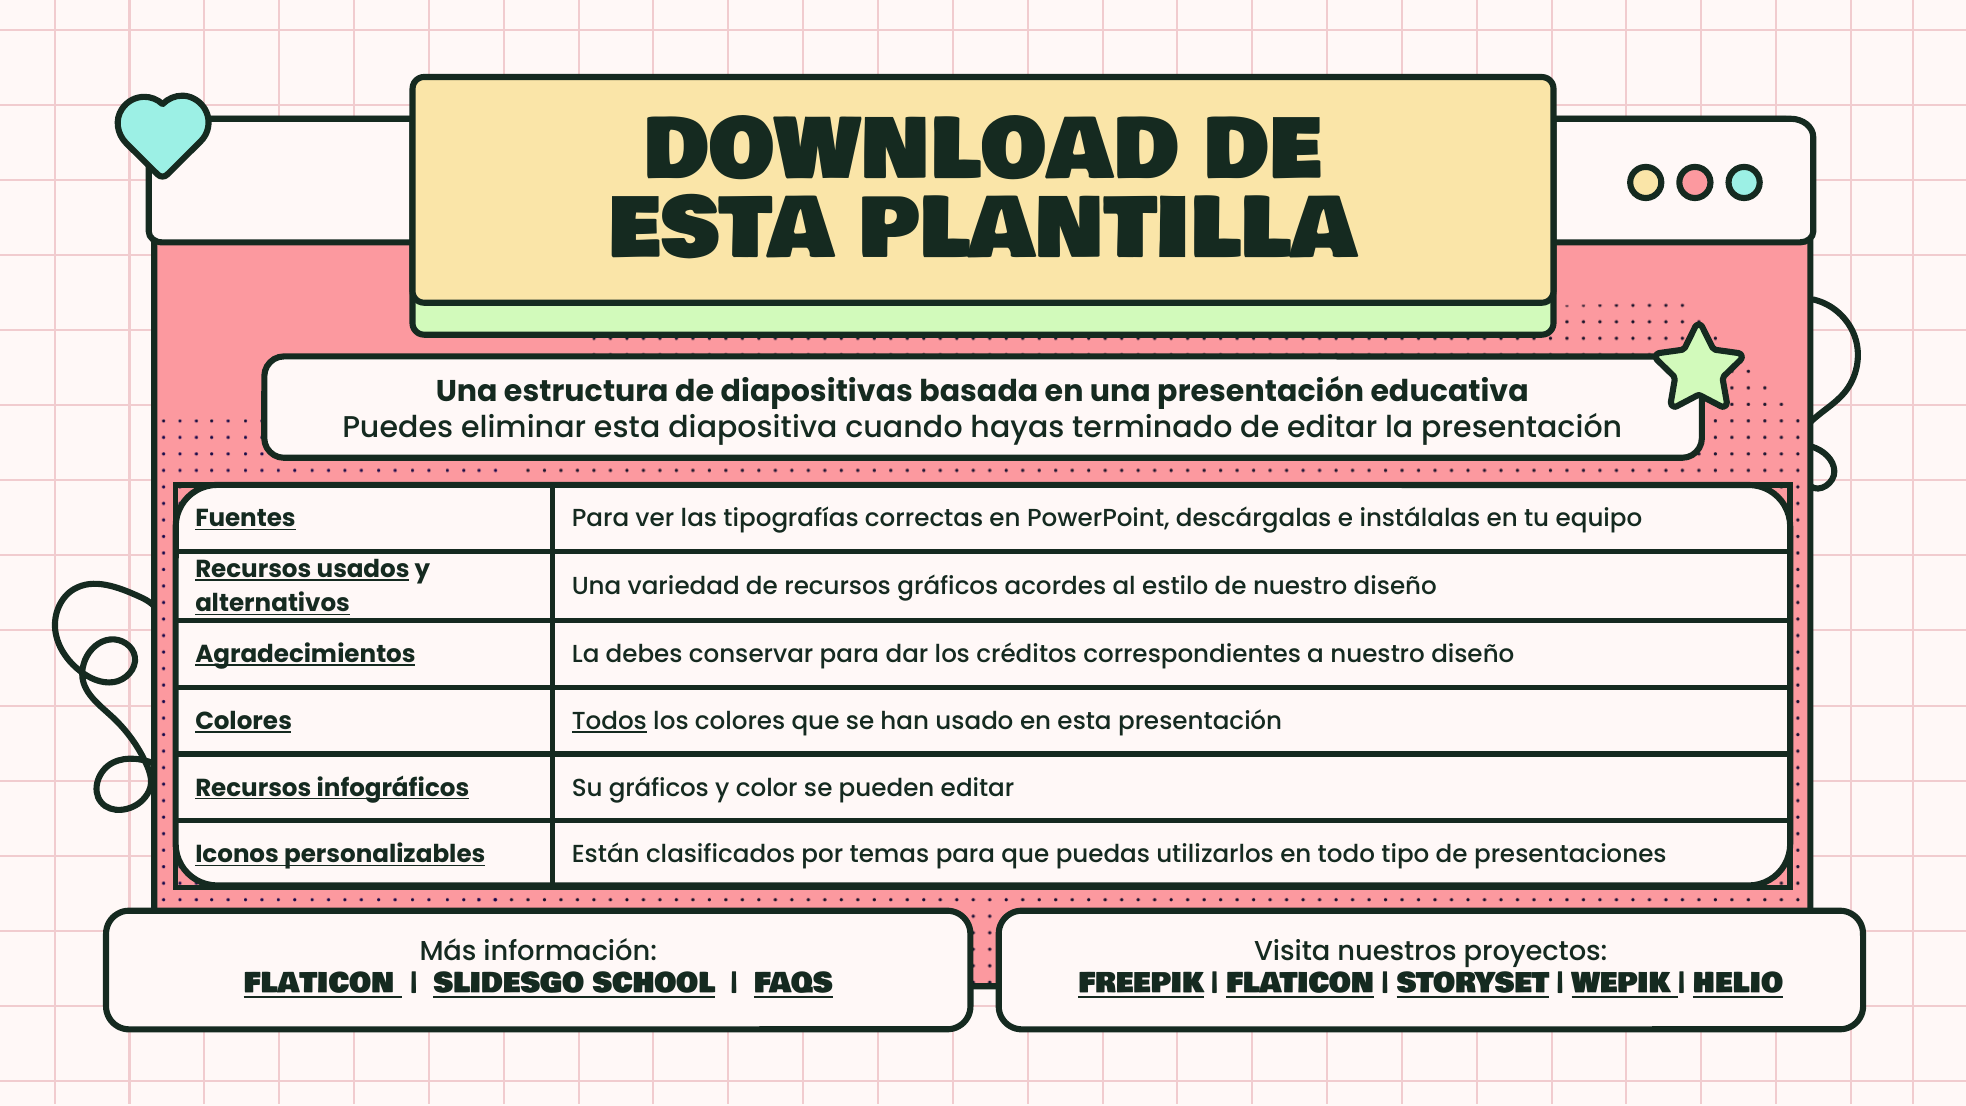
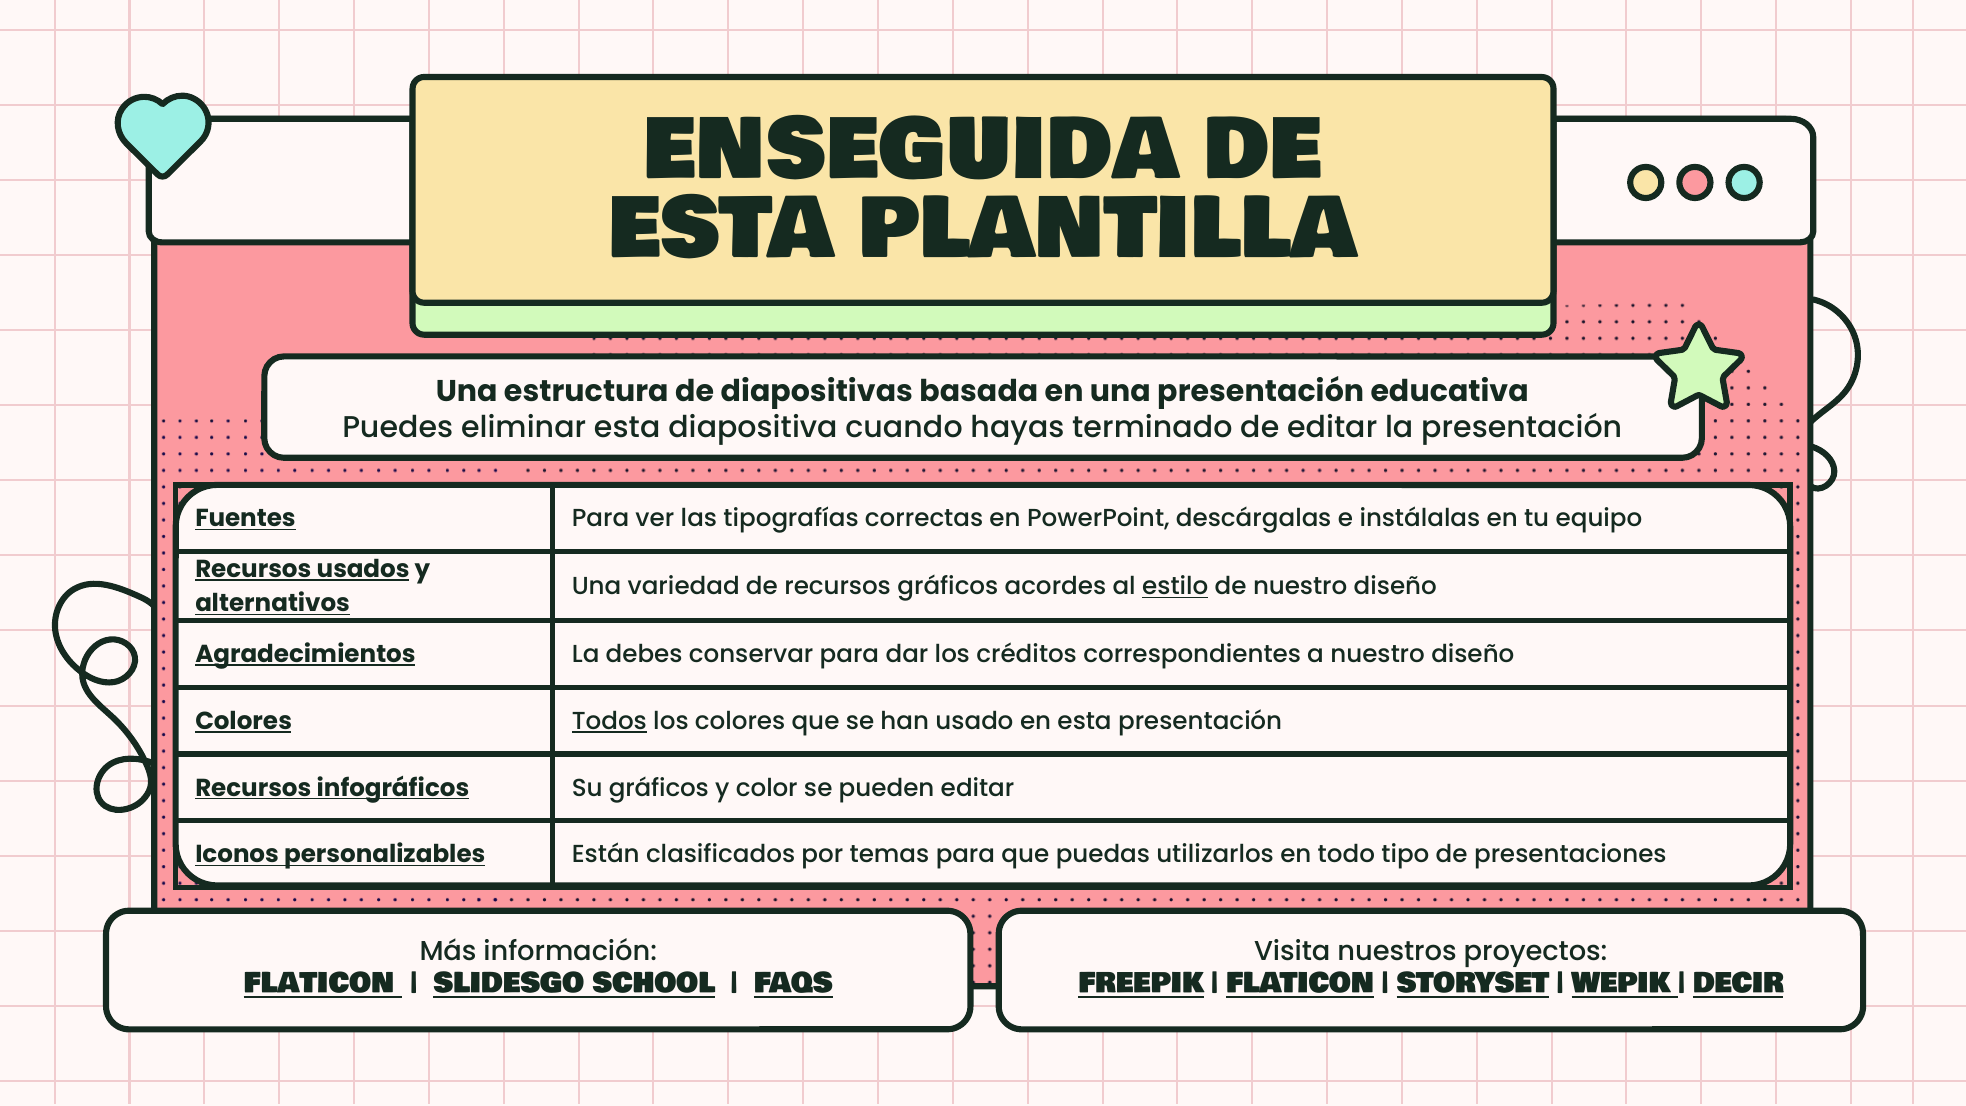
DOWNLOAD: DOWNLOAD -> ENSEGUIDA (911, 150)
estilo underline: none -> present (1175, 587)
HELIO: HELIO -> DECIR (1738, 984)
